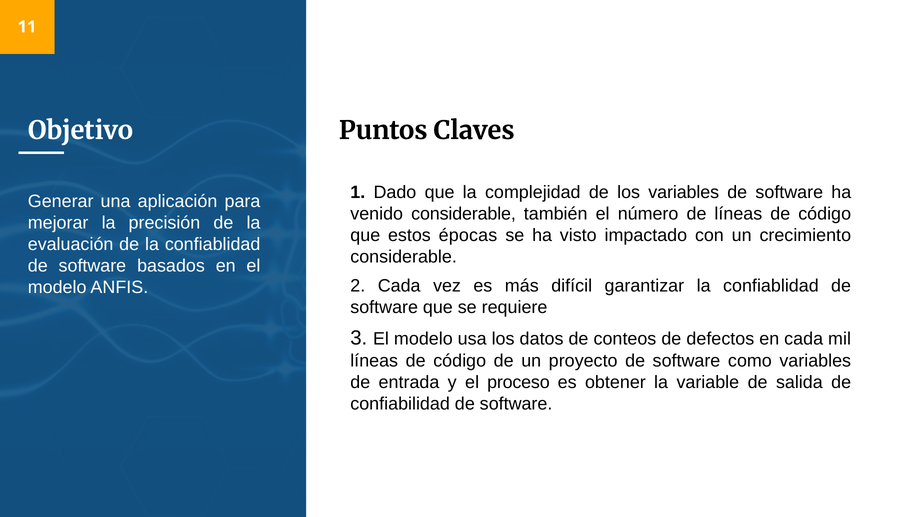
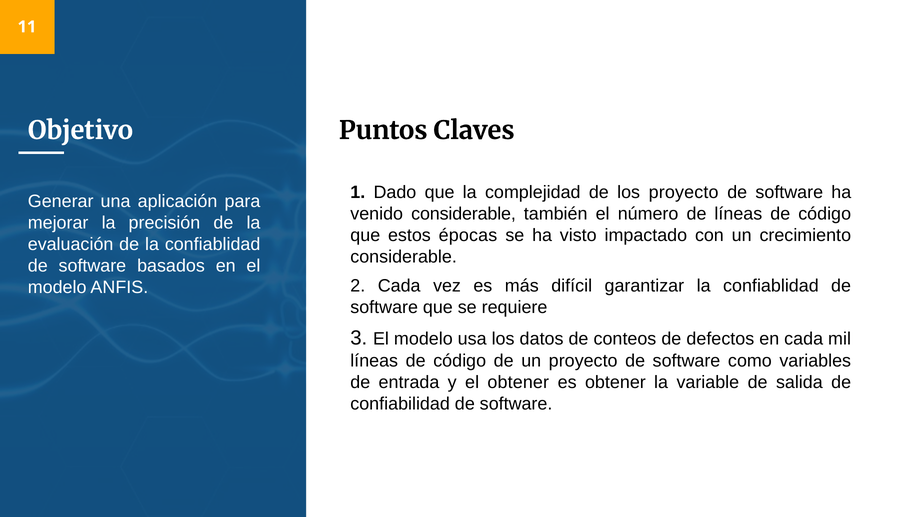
los variables: variables -> proyecto (684, 193)
el proceso: proceso -> obtener (518, 383)
